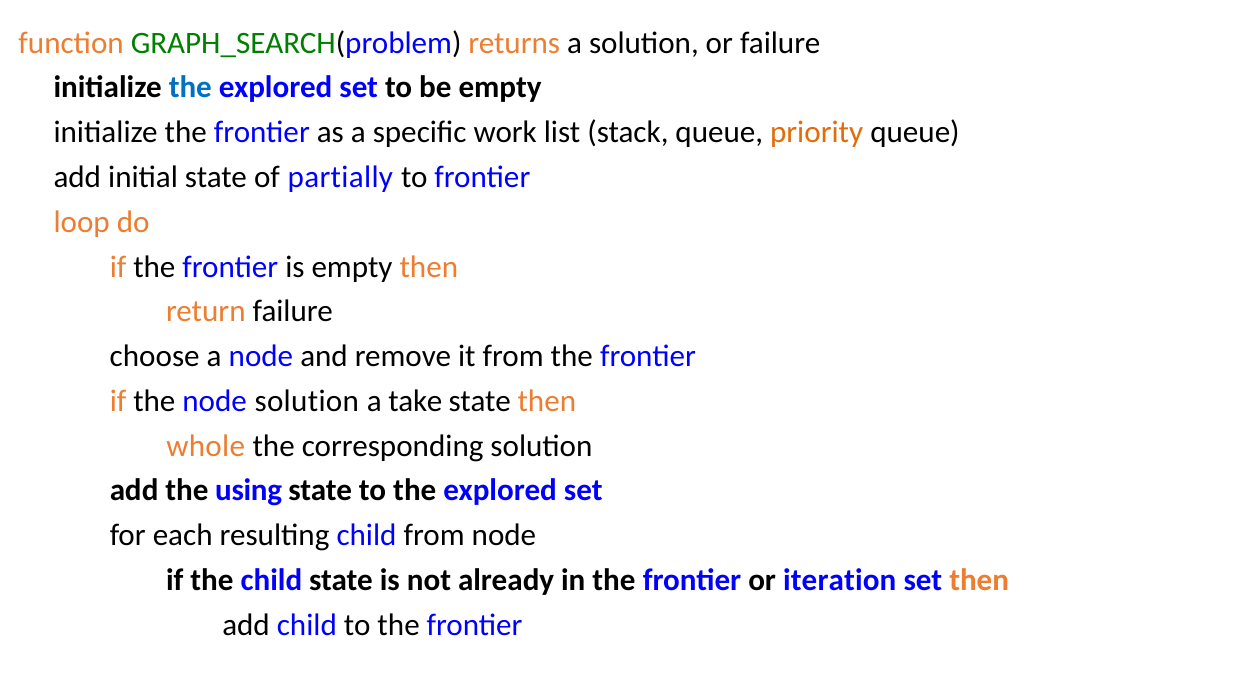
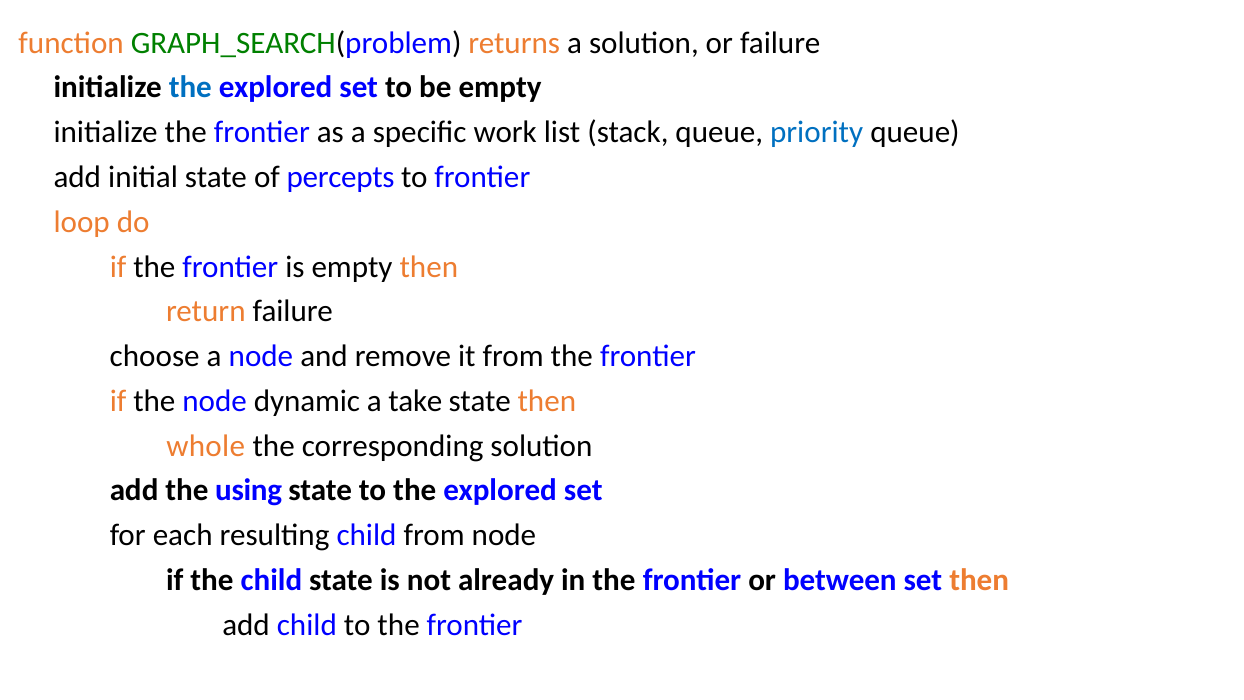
priority colour: orange -> blue (817, 132)
partially: partially -> percepts (341, 177)
node solution: solution -> dynamic (307, 401)
iteration: iteration -> between (840, 580)
